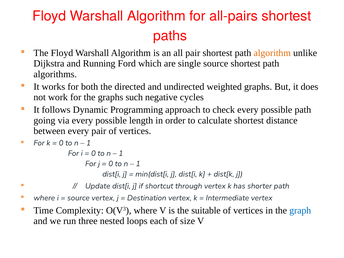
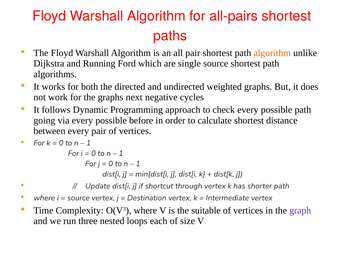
such: such -> next (134, 97)
length: length -> before (141, 120)
graph colour: blue -> purple (300, 210)
